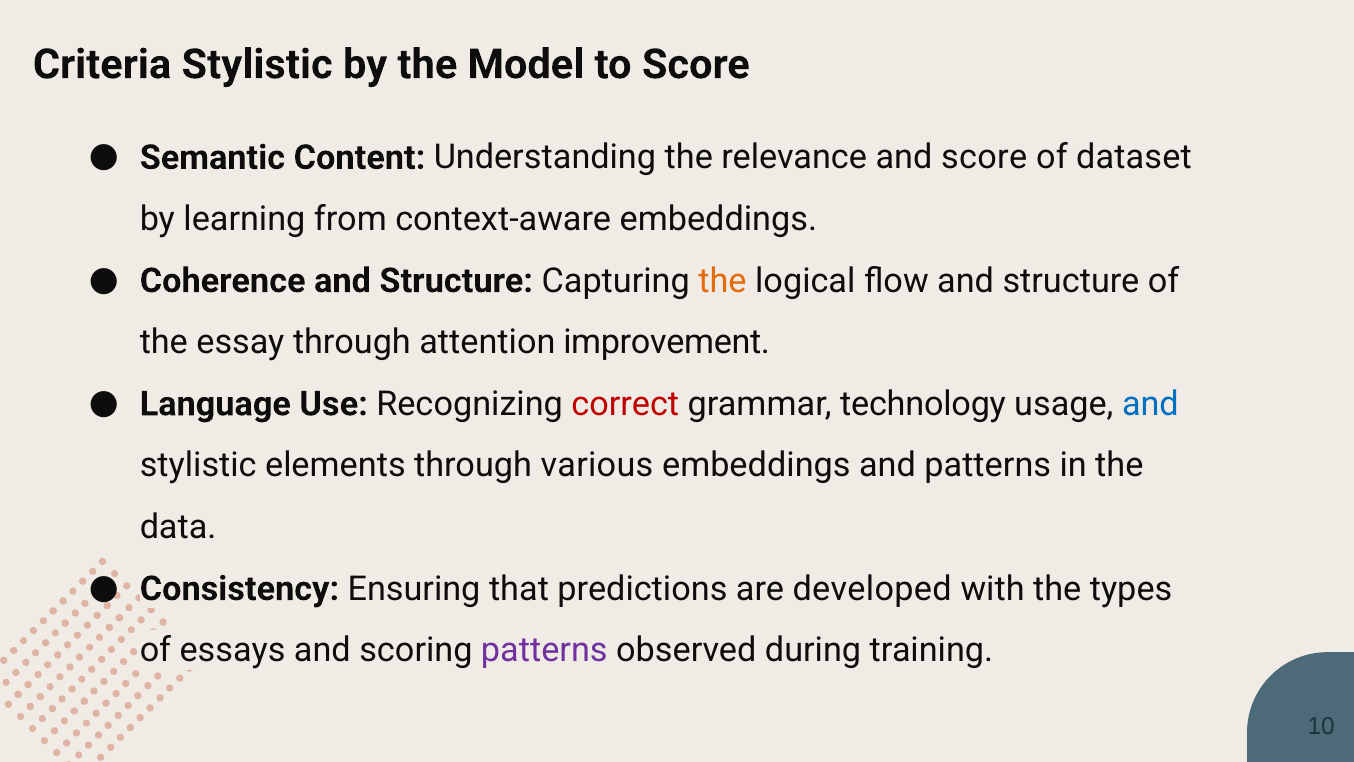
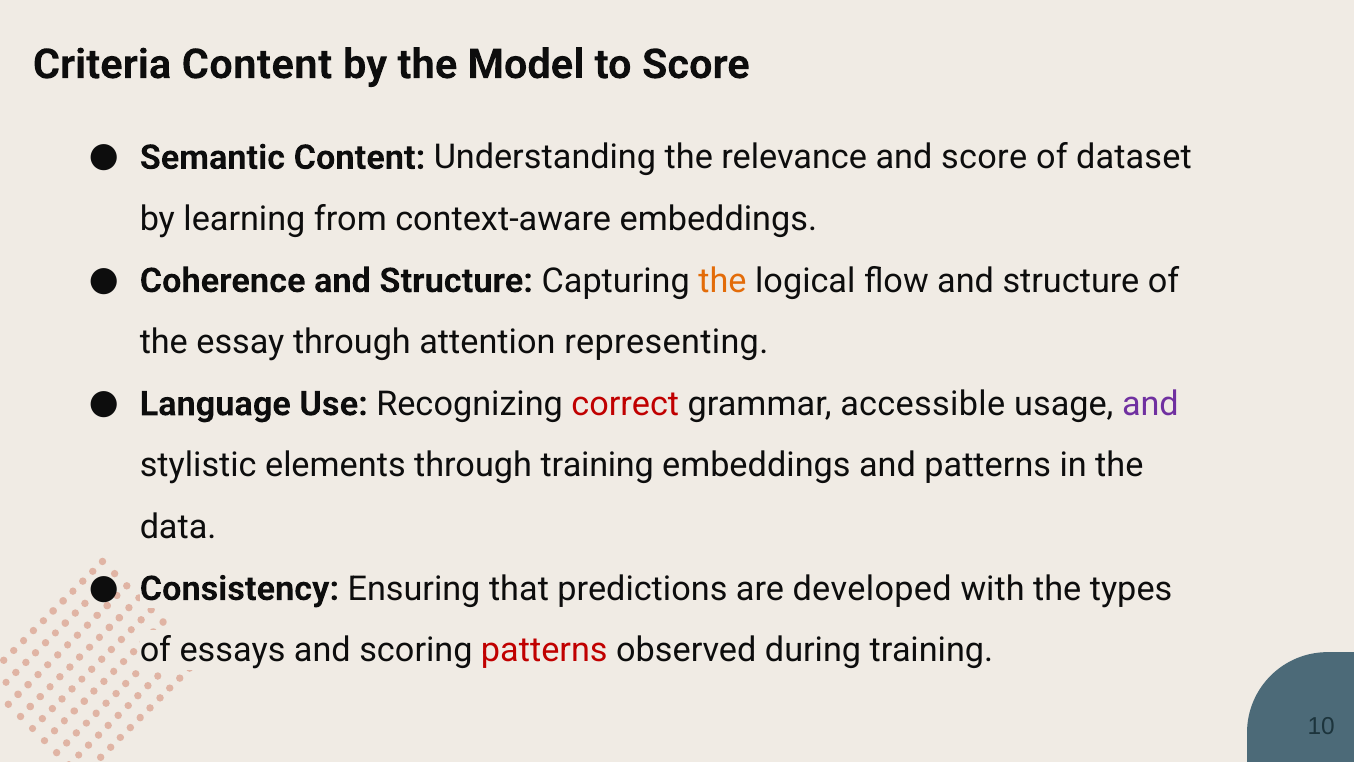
Criteria Stylistic: Stylistic -> Content (257, 64)
improvement: improvement -> representing (666, 342)
technology: technology -> accessible (923, 404)
and colour: blue -> purple (1150, 404)
through various: various -> training (597, 465)
patterns colour: purple -> red (544, 650)
